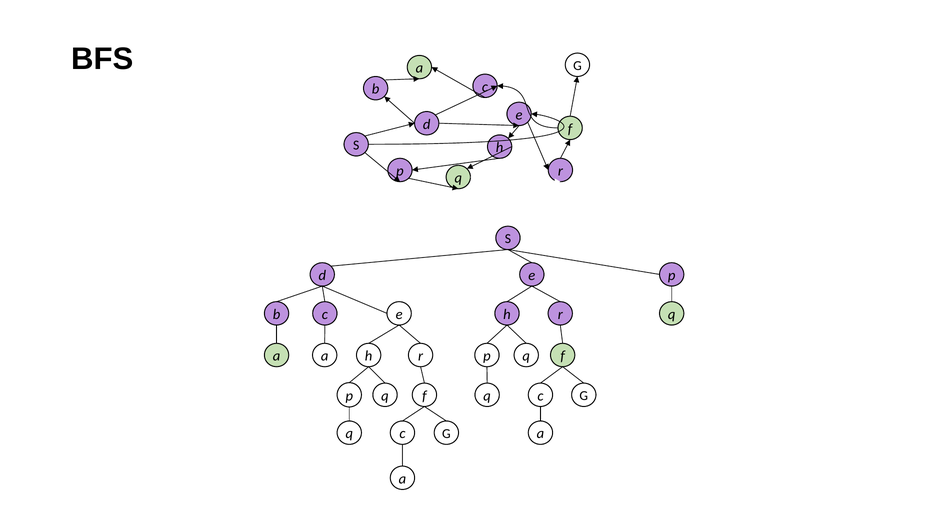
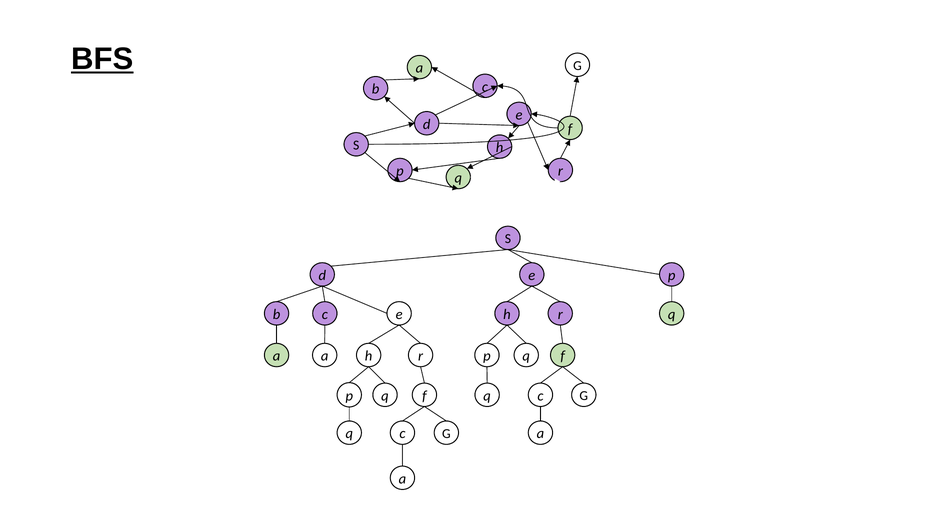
BFS underline: none -> present (102, 59)
